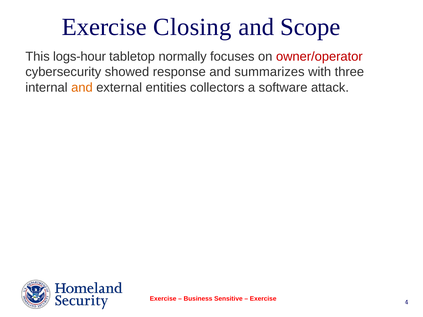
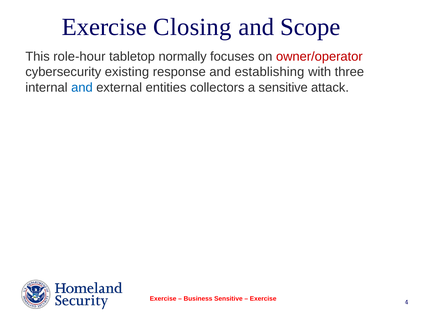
logs-hour: logs-hour -> role-hour (79, 57)
showed: showed -> existing (127, 72)
summarizes: summarizes -> establishing (269, 72)
and colour: orange -> blue (82, 88)
a software: software -> sensitive (283, 88)
